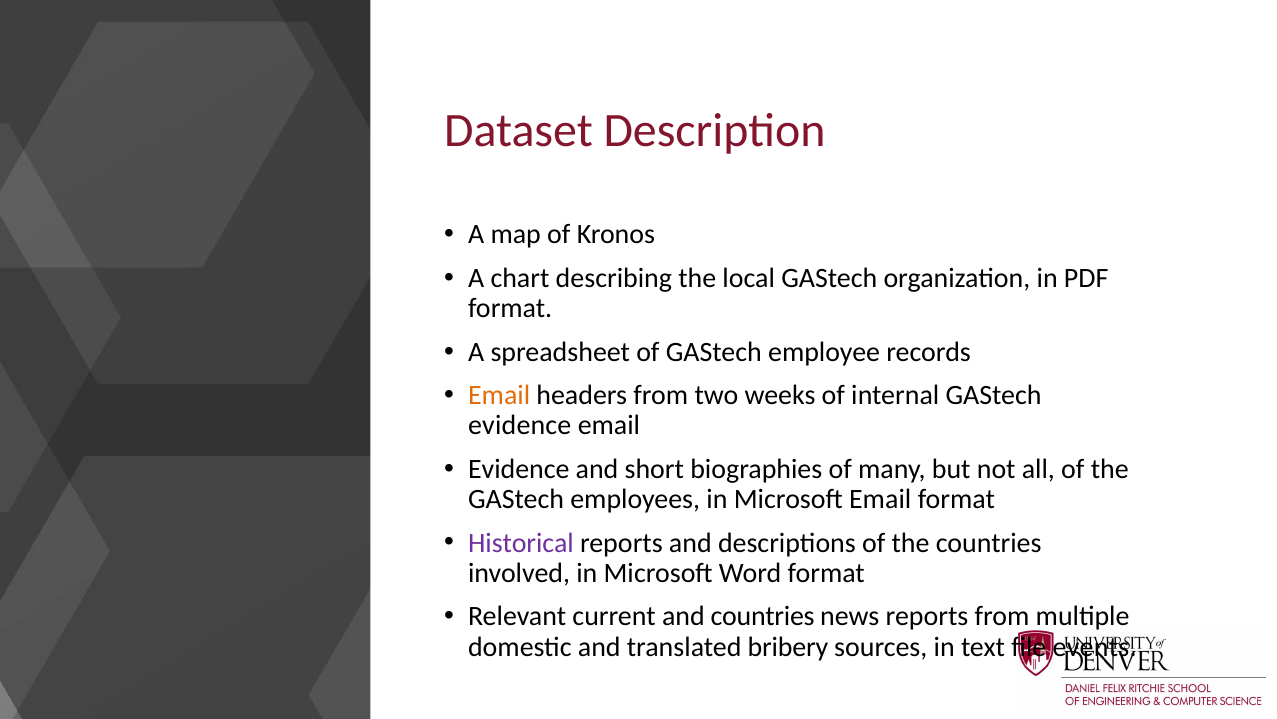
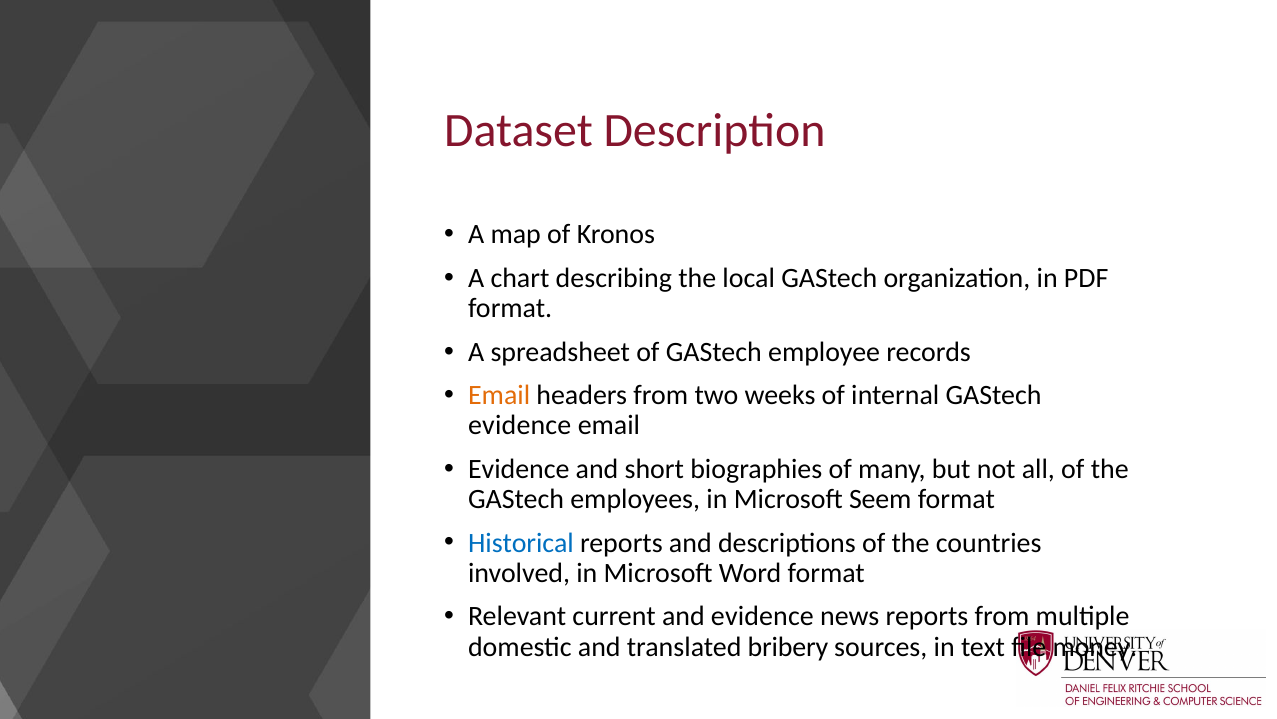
Microsoft Email: Email -> Seem (880, 499)
Historical colour: purple -> blue (521, 542)
and countries: countries -> evidence (762, 616)
events: events -> money (1095, 646)
